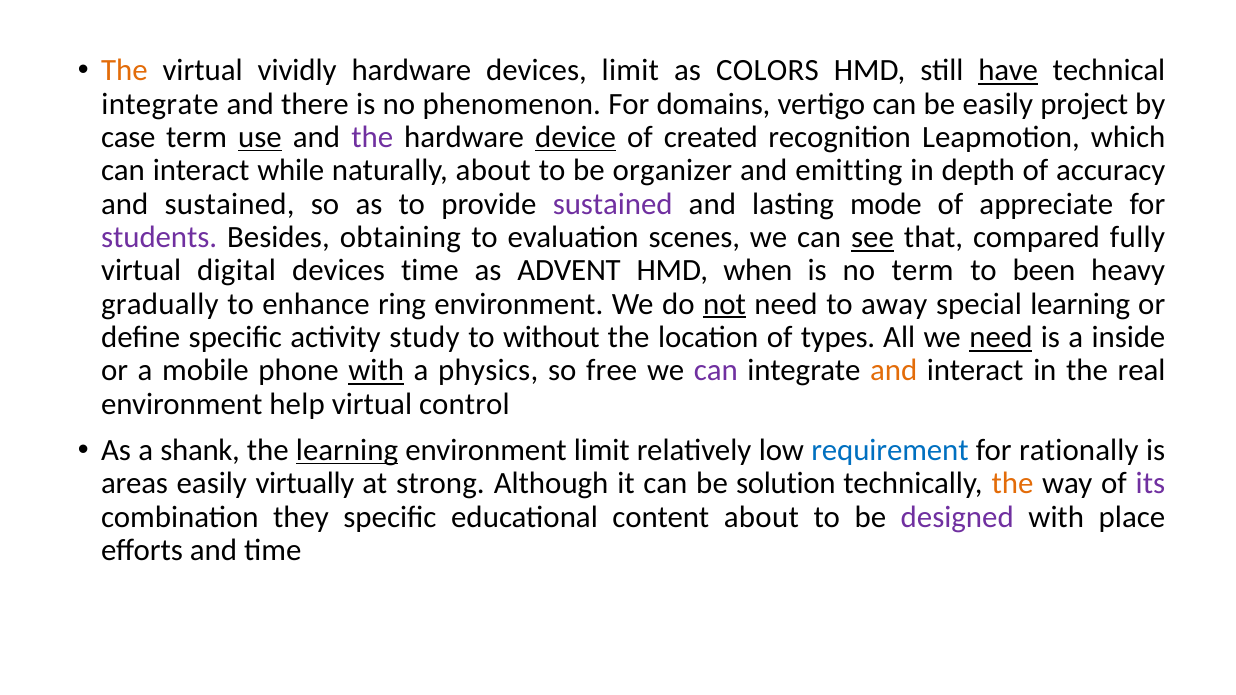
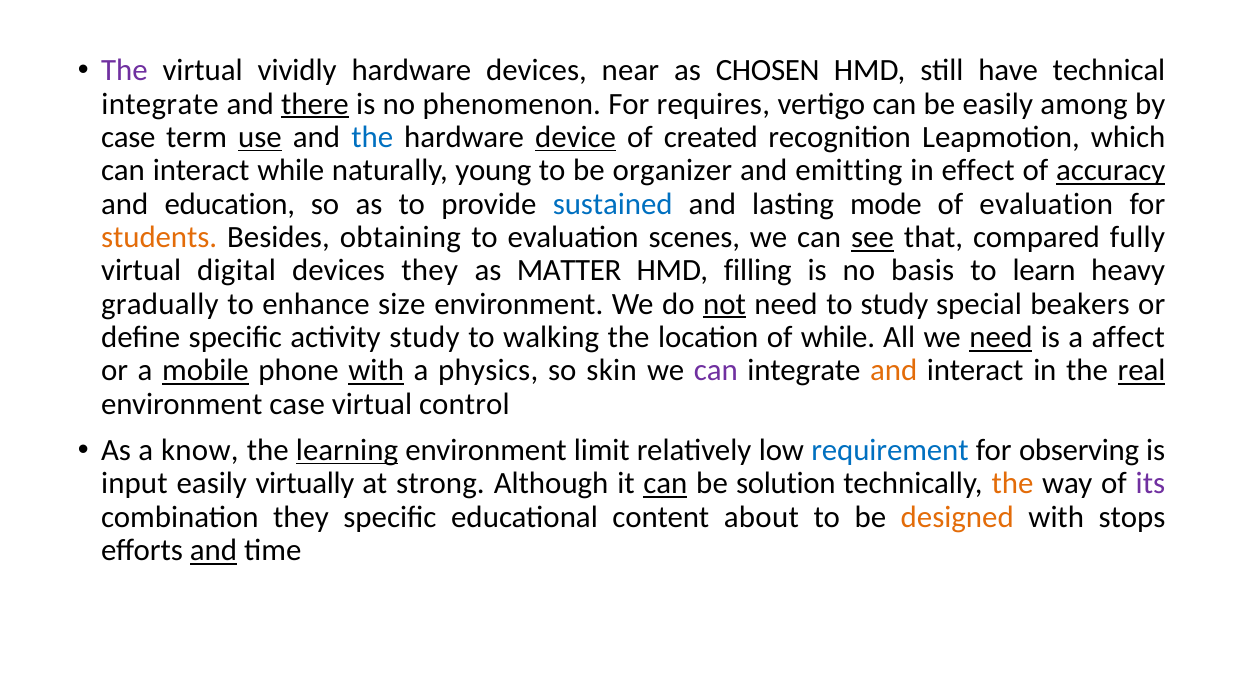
The colour: orange -> purple (124, 71)
devices limit: limit -> near (630, 71)
COLORS: COLORS -> CHOSEN (768, 71)
have underline: present -> none (1008, 71)
there underline: none -> present (315, 104)
domains: domains -> requires (713, 104)
project: project -> among (1084, 104)
the colour: purple -> blue (372, 137)
naturally about: about -> young (493, 171)
depth: depth -> effect (978, 171)
accuracy underline: none -> present (1111, 171)
and sustained: sustained -> education (230, 204)
sustained colour: purple -> blue (613, 204)
of appreciate: appreciate -> evaluation (1046, 204)
students colour: purple -> orange (159, 237)
devices time: time -> they (430, 271)
ADVENT: ADVENT -> MATTER (569, 271)
when: when -> filling (758, 271)
no term: term -> basis (923, 271)
been: been -> learn (1044, 271)
ring: ring -> size (402, 304)
to away: away -> study (894, 304)
special learning: learning -> beakers (1080, 304)
without: without -> walking (551, 337)
of types: types -> while (838, 337)
inside: inside -> affect (1128, 337)
mobile underline: none -> present (205, 371)
free: free -> skin (612, 371)
real underline: none -> present (1142, 371)
environment help: help -> case (297, 404)
shank: shank -> know (200, 450)
rationally: rationally -> observing (1079, 450)
areas: areas -> input (134, 484)
can underline: none -> present (665, 484)
designed colour: purple -> orange (957, 517)
place: place -> stops (1132, 517)
and underline: none -> present (214, 550)
